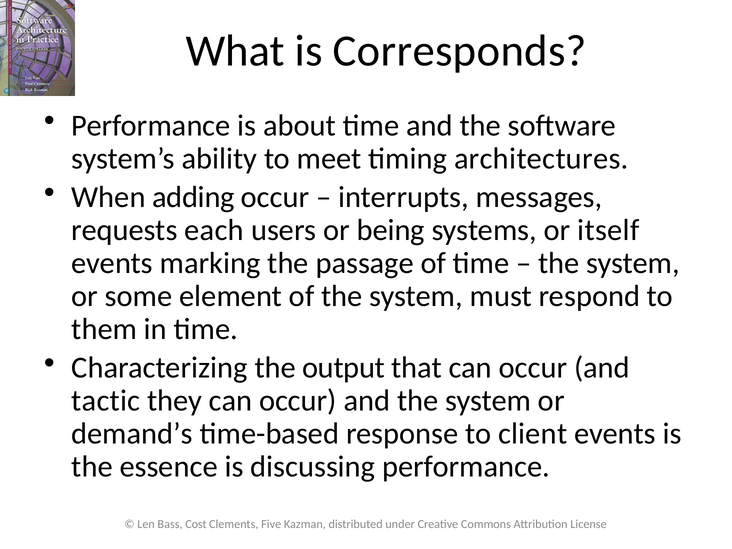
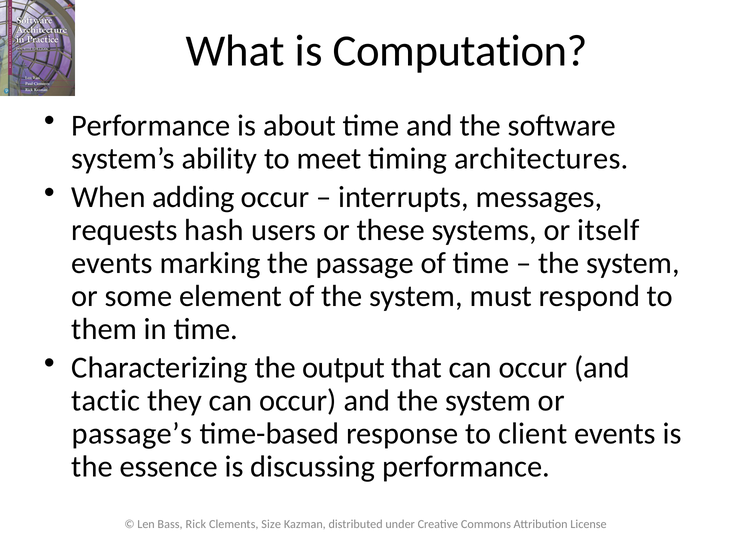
Corresponds: Corresponds -> Computation (460, 51)
each: each -> hash (214, 230)
being: being -> these (391, 230)
demand’s: demand’s -> passage’s (132, 434)
Cost: Cost -> Rick (196, 524)
Five: Five -> Size (271, 524)
